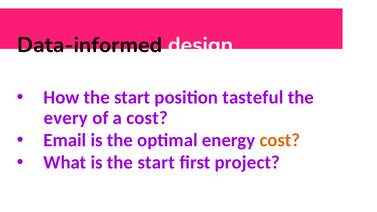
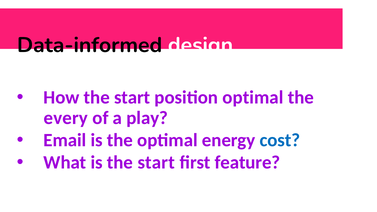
position tasteful: tasteful -> optimal (253, 97)
a cost: cost -> play (147, 118)
cost colour: orange -> blue (280, 140)
project: project -> feature (247, 162)
